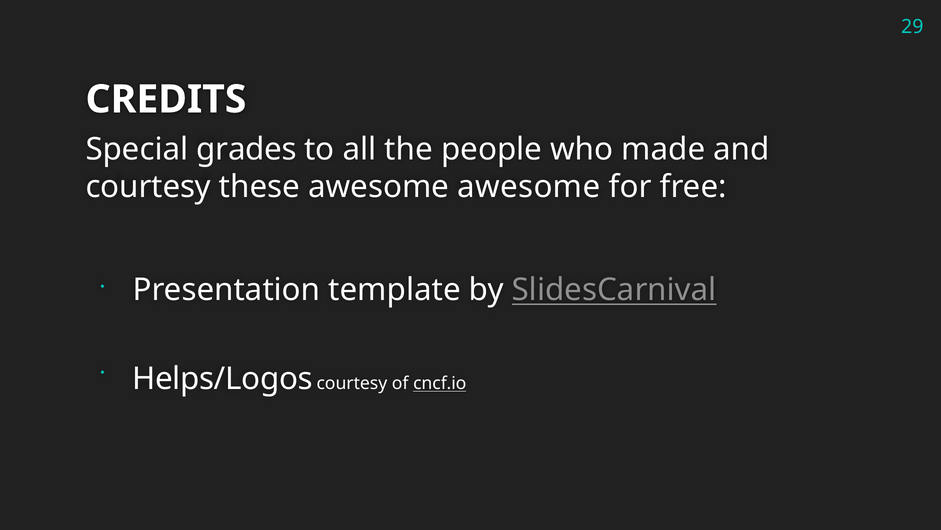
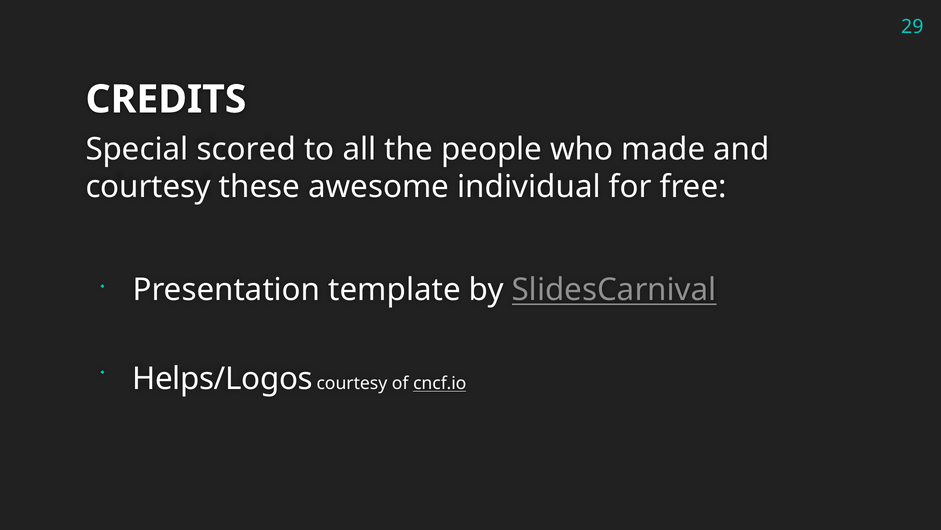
grades: grades -> scored (246, 149)
awesome awesome: awesome -> individual (529, 187)
